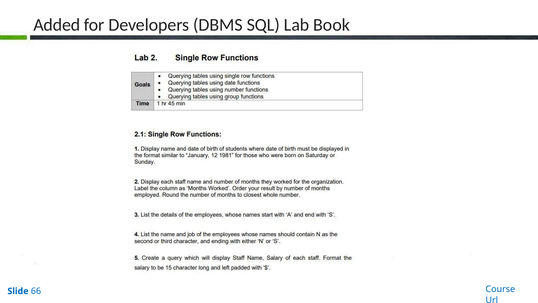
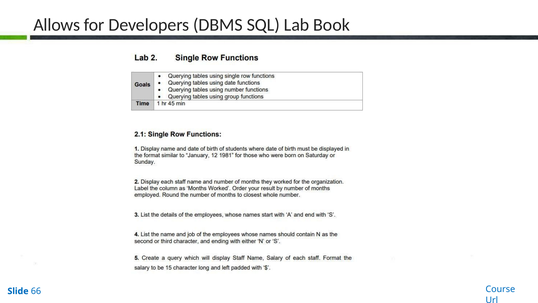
Added: Added -> Allows (57, 25)
